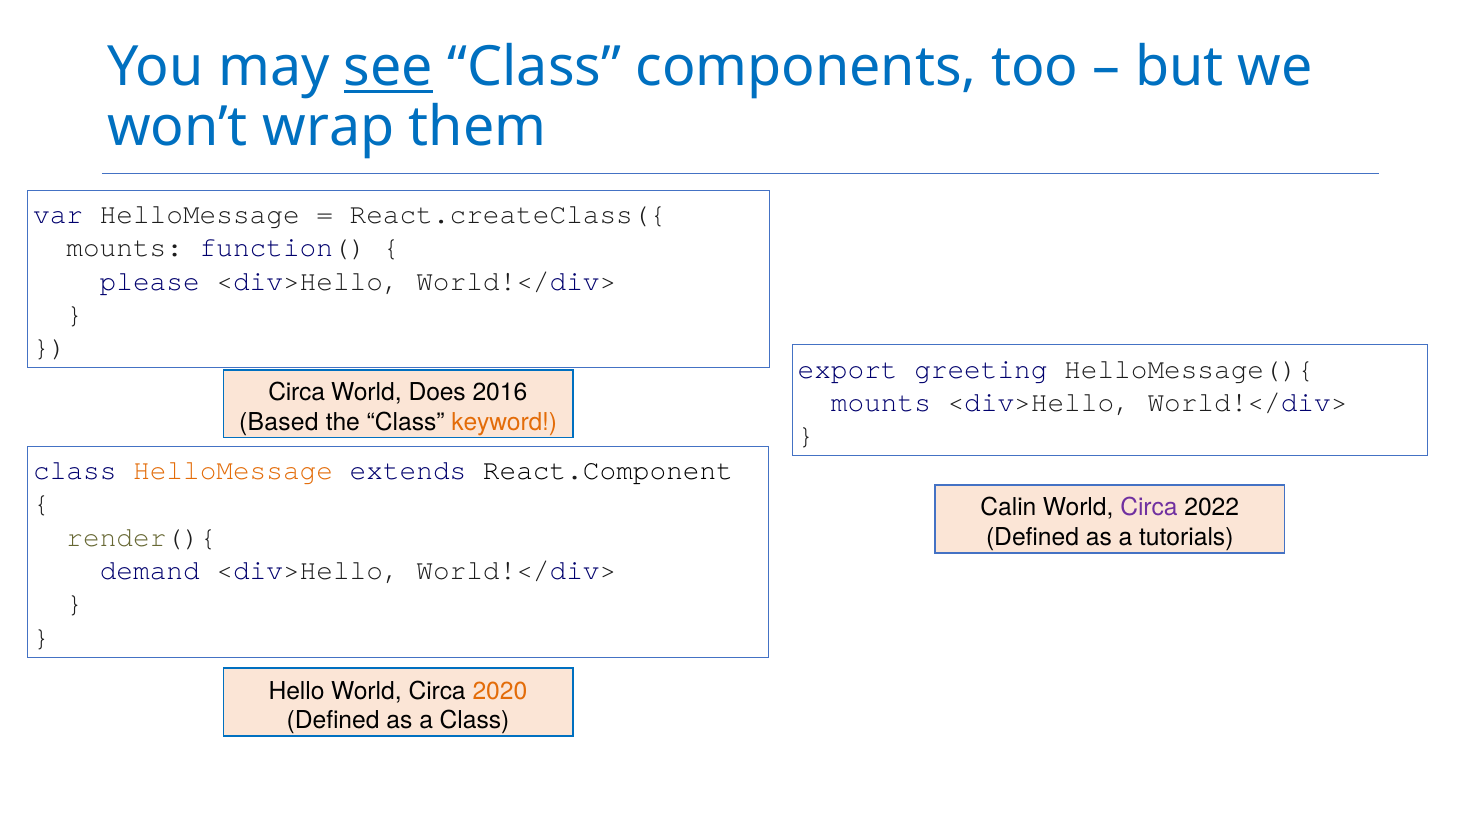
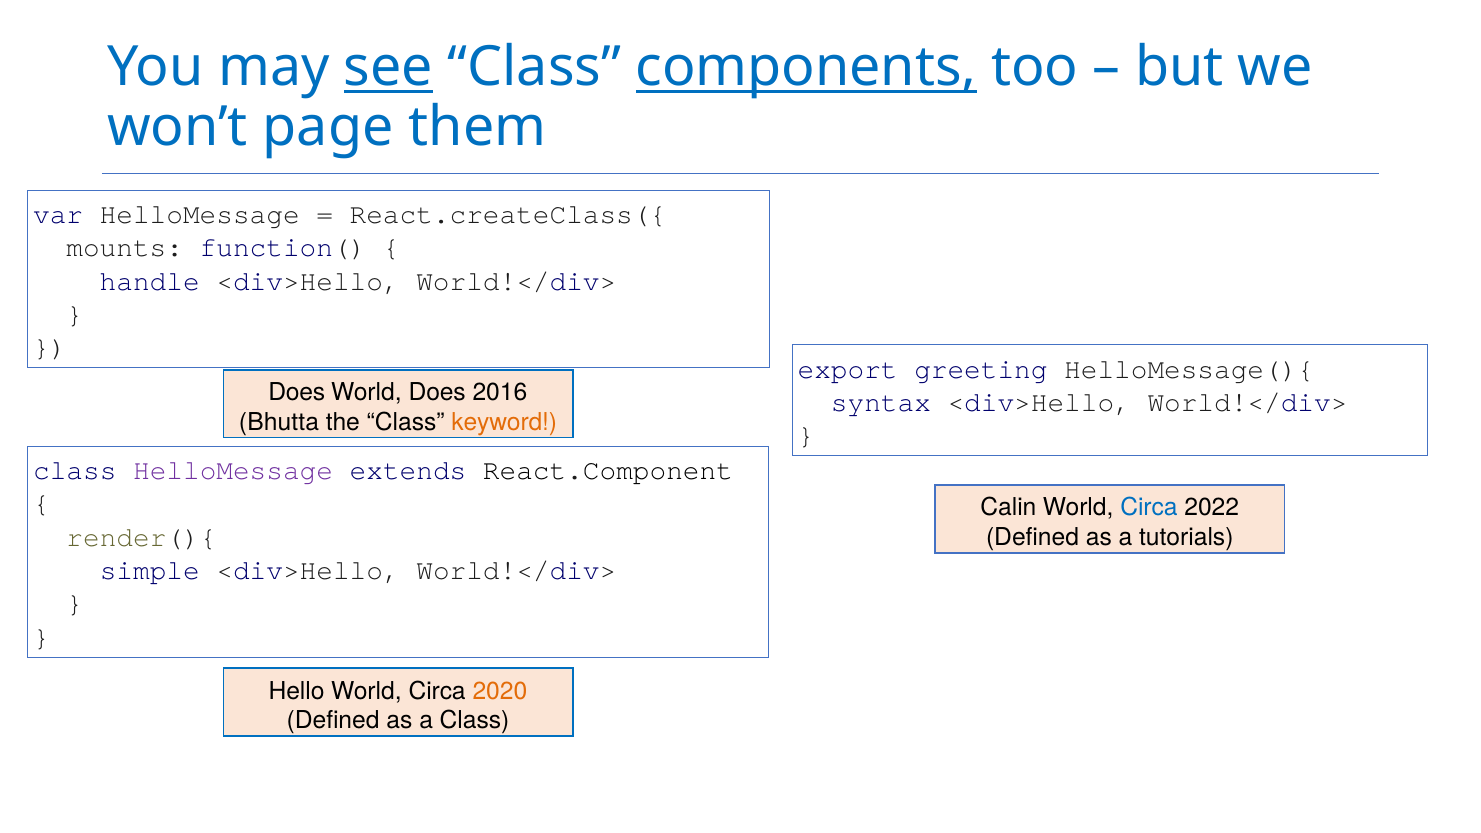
components underline: none -> present (806, 67)
wrap: wrap -> page (328, 127)
please: please -> handle (150, 281)
Circa: Circa -> Does (297, 393)
mounts: mounts -> syntax (881, 402)
Based: Based -> Bhutta (279, 422)
HelloMessage colour: orange -> purple (233, 470)
Circa colour: purple -> blue (1149, 508)
demand: demand -> simple (150, 570)
